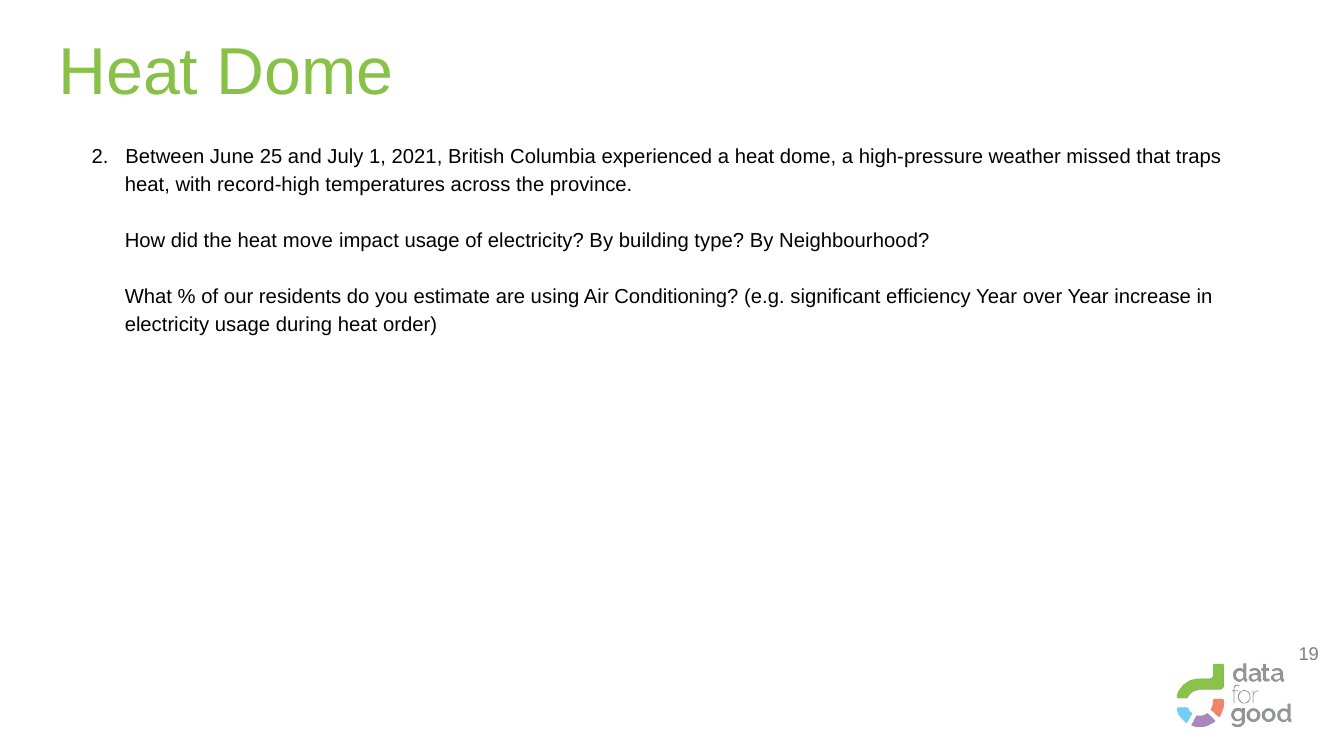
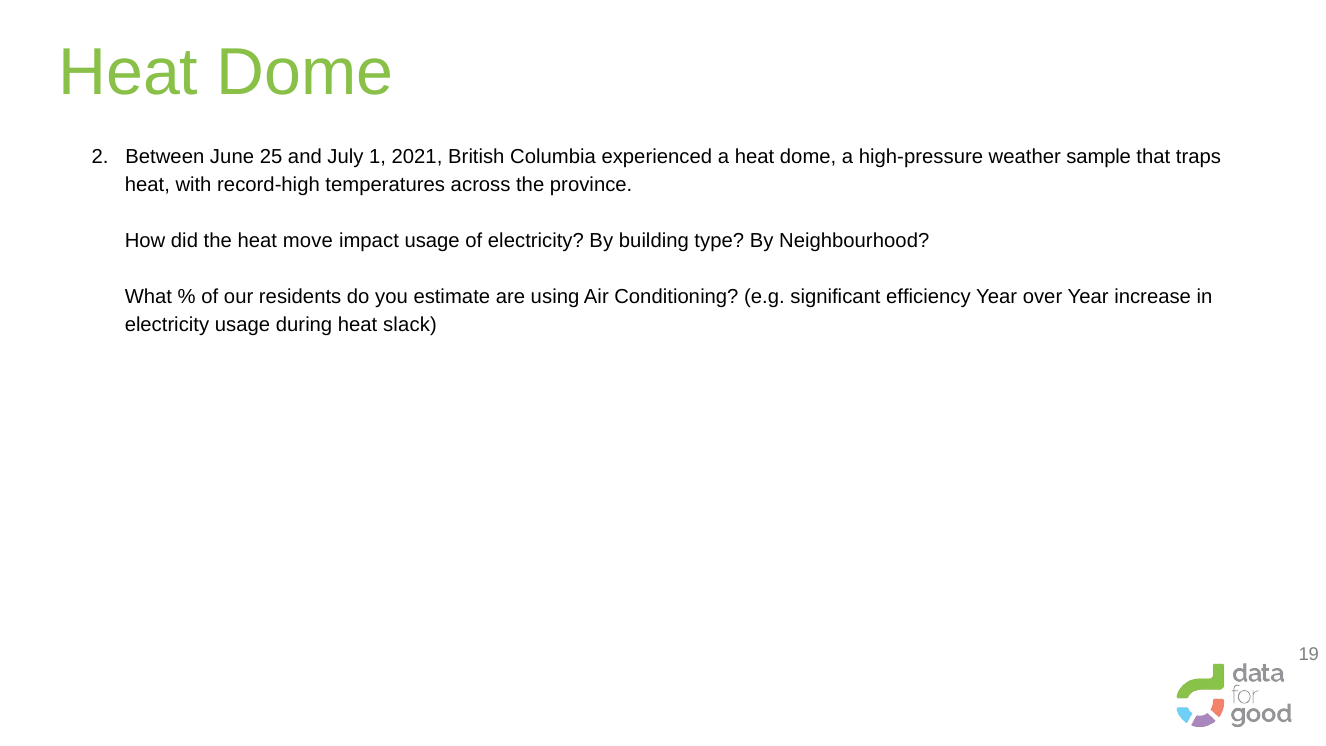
missed: missed -> sample (1099, 157)
order: order -> slack (410, 325)
